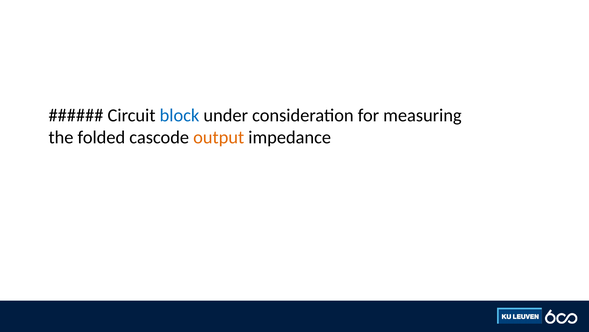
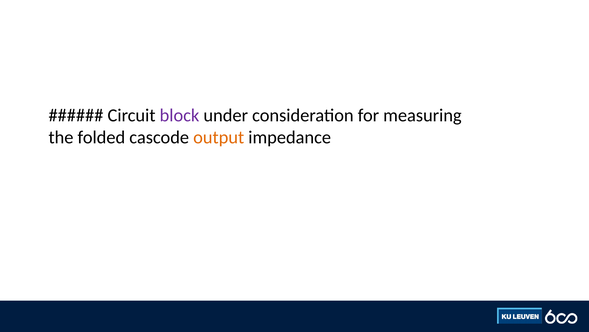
block colour: blue -> purple (179, 115)
